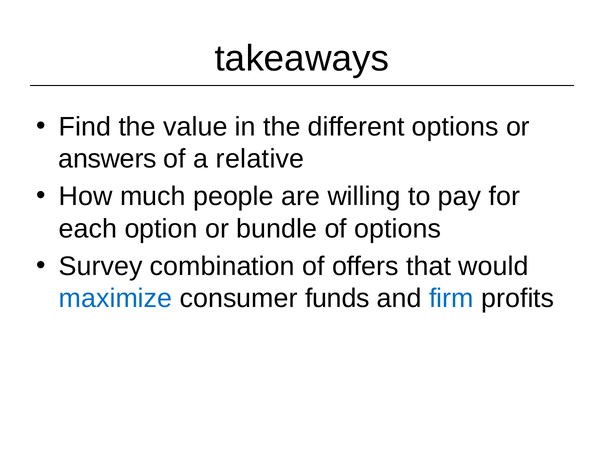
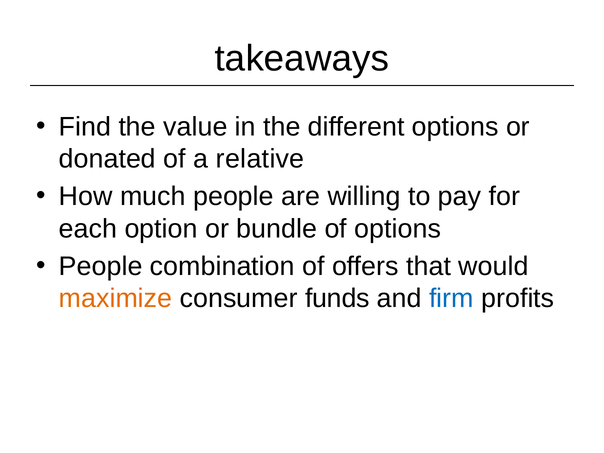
answers: answers -> donated (107, 159)
Survey: Survey -> People (101, 266)
maximize colour: blue -> orange (116, 299)
